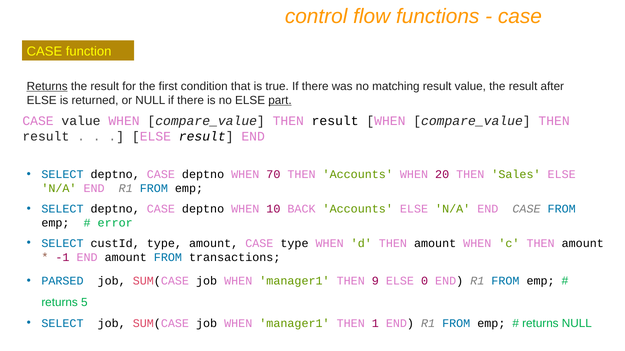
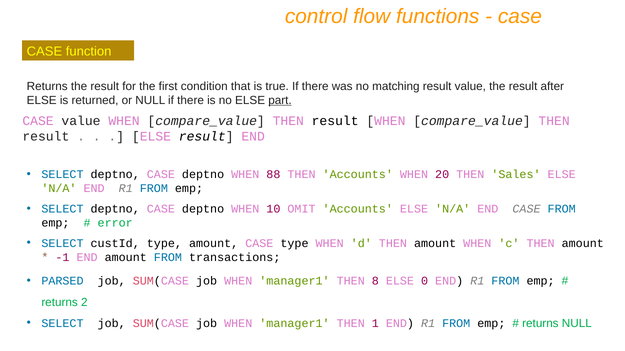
Returns underline: present -> none (47, 86)
70: 70 -> 88 (273, 175)
BACK: BACK -> OMIT (302, 209)
9: 9 -> 8 (375, 282)
5: 5 -> 2 (84, 303)
